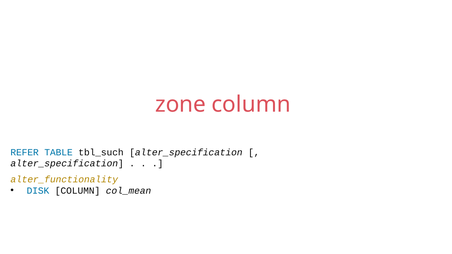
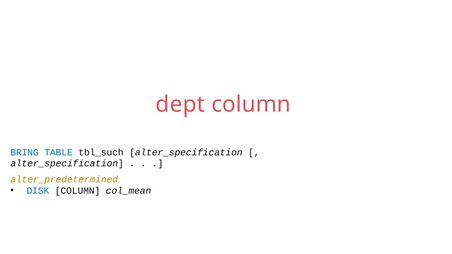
zone: zone -> dept (180, 104)
REFER: REFER -> BRING (25, 152)
alter_functionality: alter_functionality -> alter_predetermined (64, 180)
